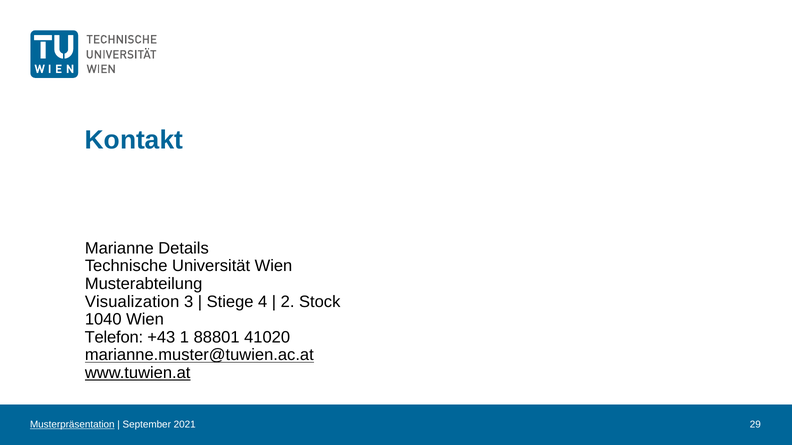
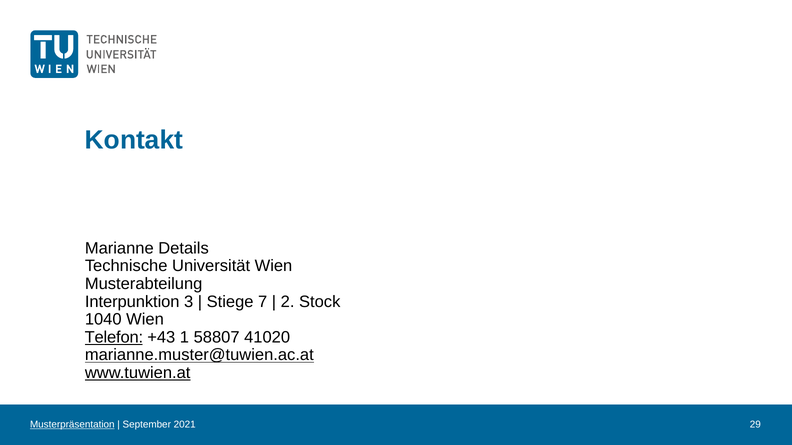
Visualization: Visualization -> Interpunktion (132, 302)
4: 4 -> 7 (263, 302)
Telefon underline: none -> present (114, 338)
88801: 88801 -> 58807 (217, 338)
